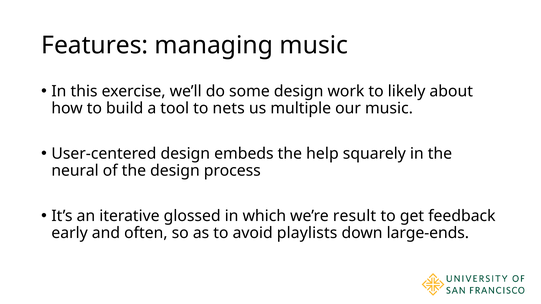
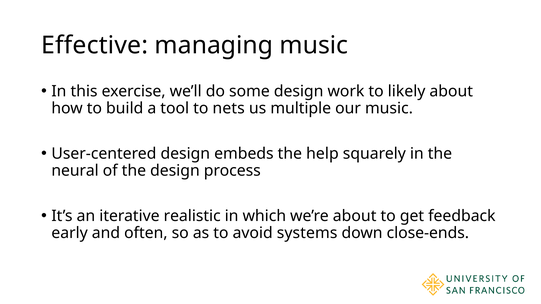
Features: Features -> Effective (95, 45)
glossed: glossed -> realistic (192, 216)
we’re result: result -> about (355, 216)
playlists: playlists -> systems (307, 233)
large-ends: large-ends -> close-ends (428, 233)
